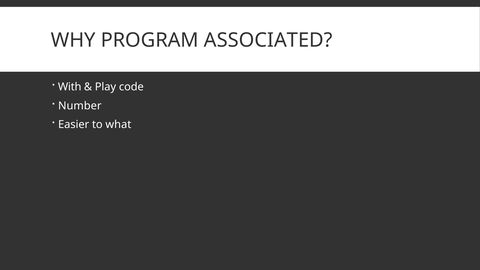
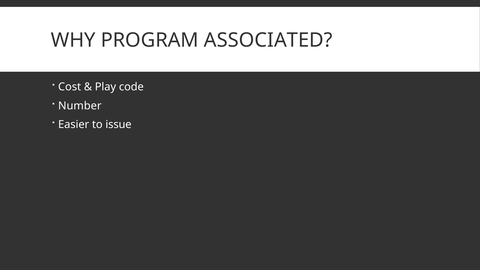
With: With -> Cost (70, 87)
what: what -> issue (119, 125)
